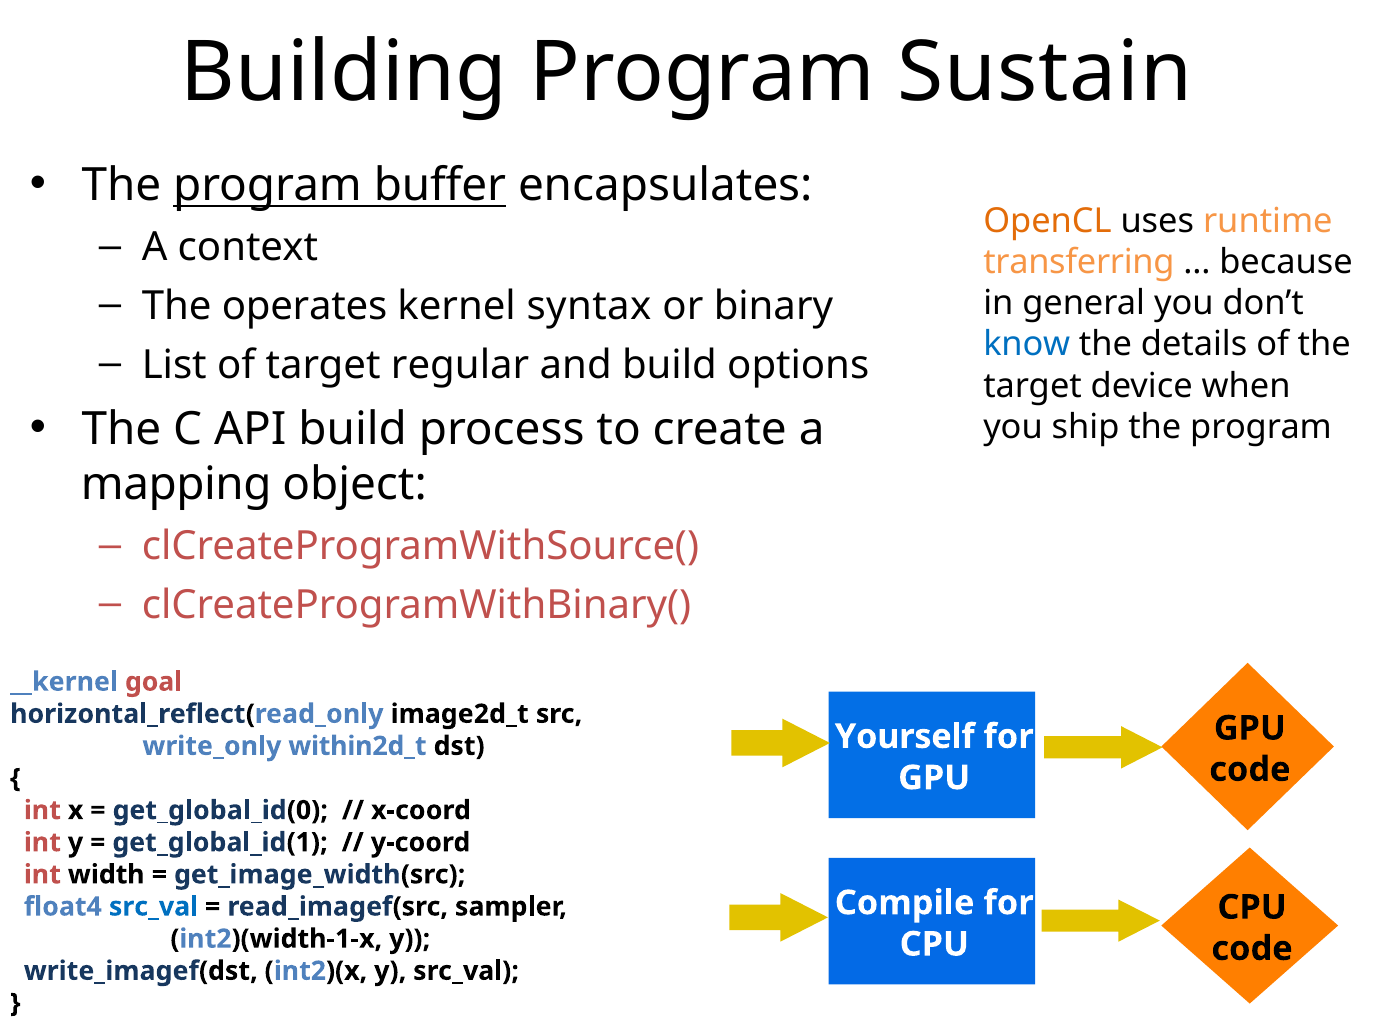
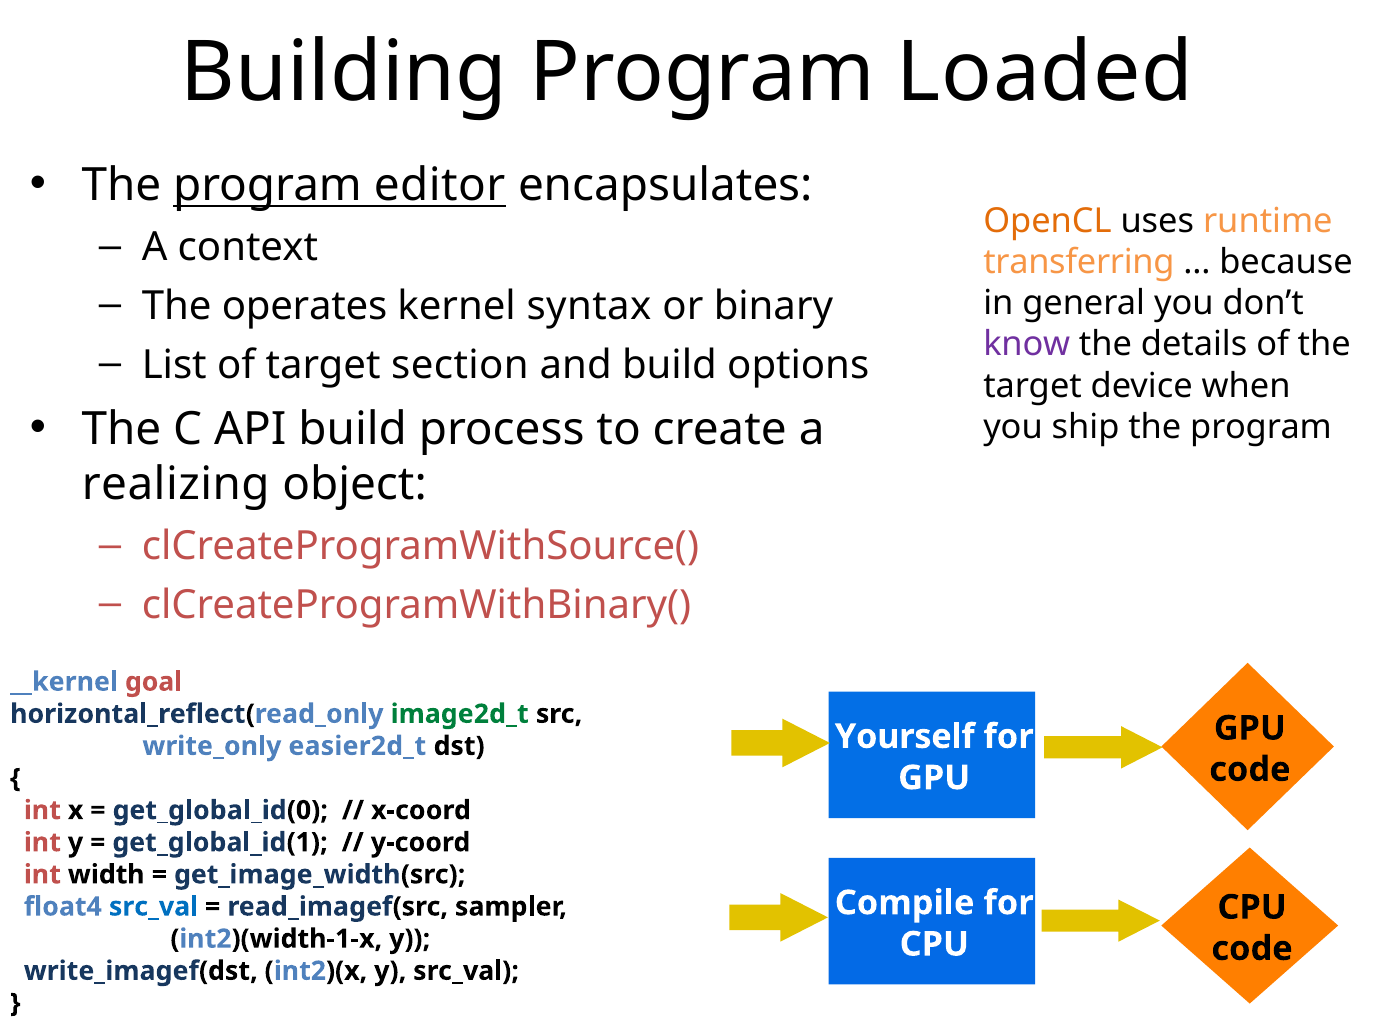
Sustain: Sustain -> Loaded (1045, 73)
buffer: buffer -> editor (440, 185)
know colour: blue -> purple (1027, 345)
regular: regular -> section (460, 365)
mapping: mapping -> realizing (176, 484)
image2d_t colour: black -> green (460, 714)
within2d_t: within2d_t -> easier2d_t (357, 746)
